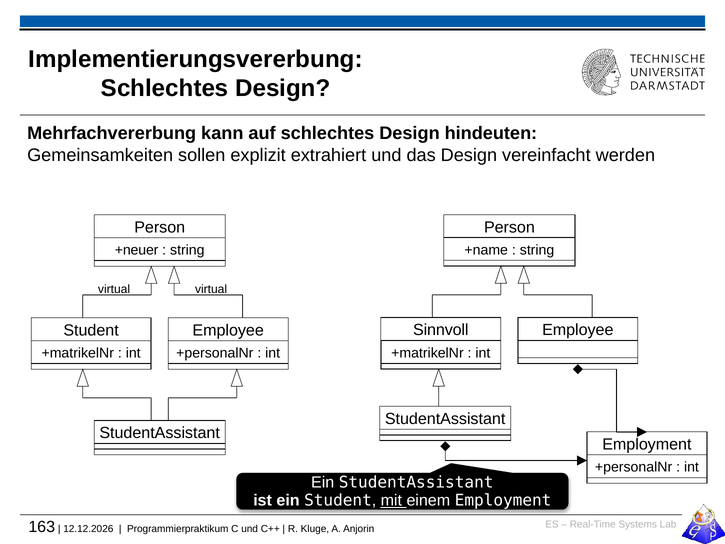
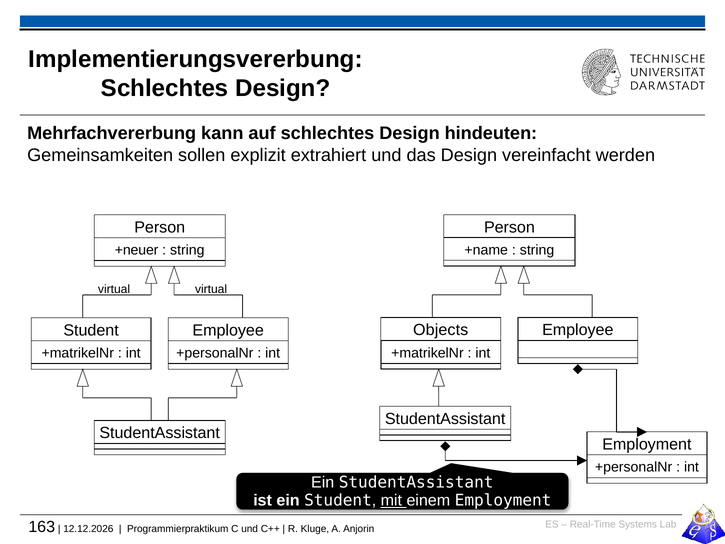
Sinnvoll: Sinnvoll -> Objects (441, 330)
